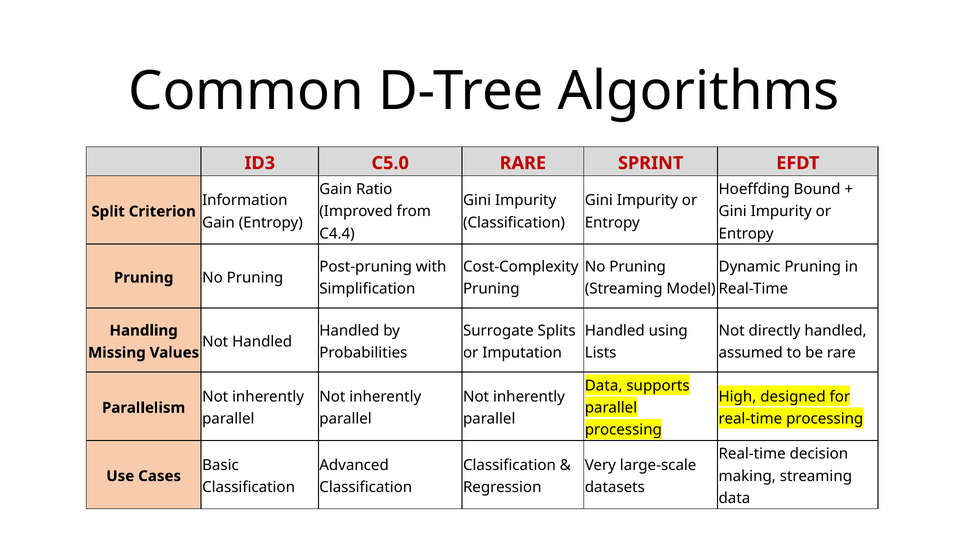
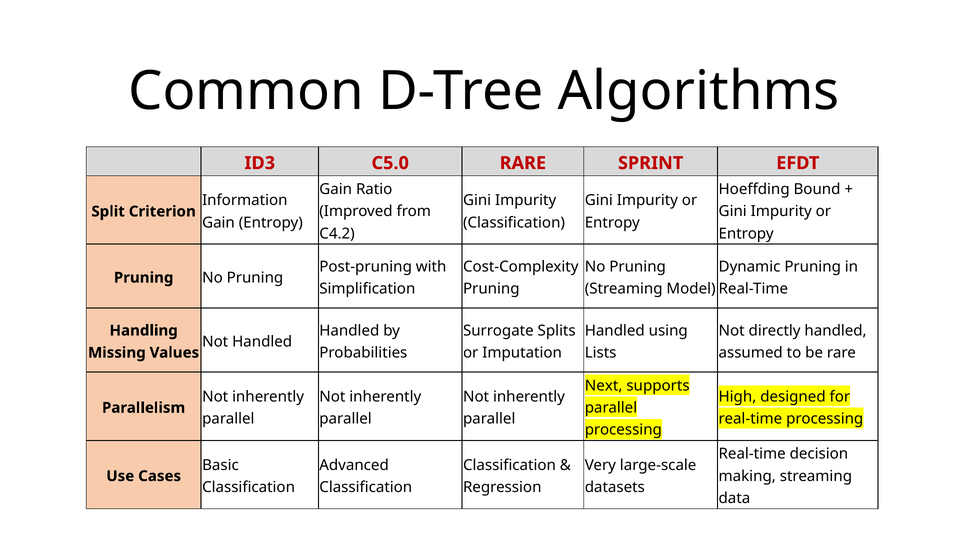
C4.4: C4.4 -> C4.2 (337, 234)
Data: Data -> Next (604, 386)
